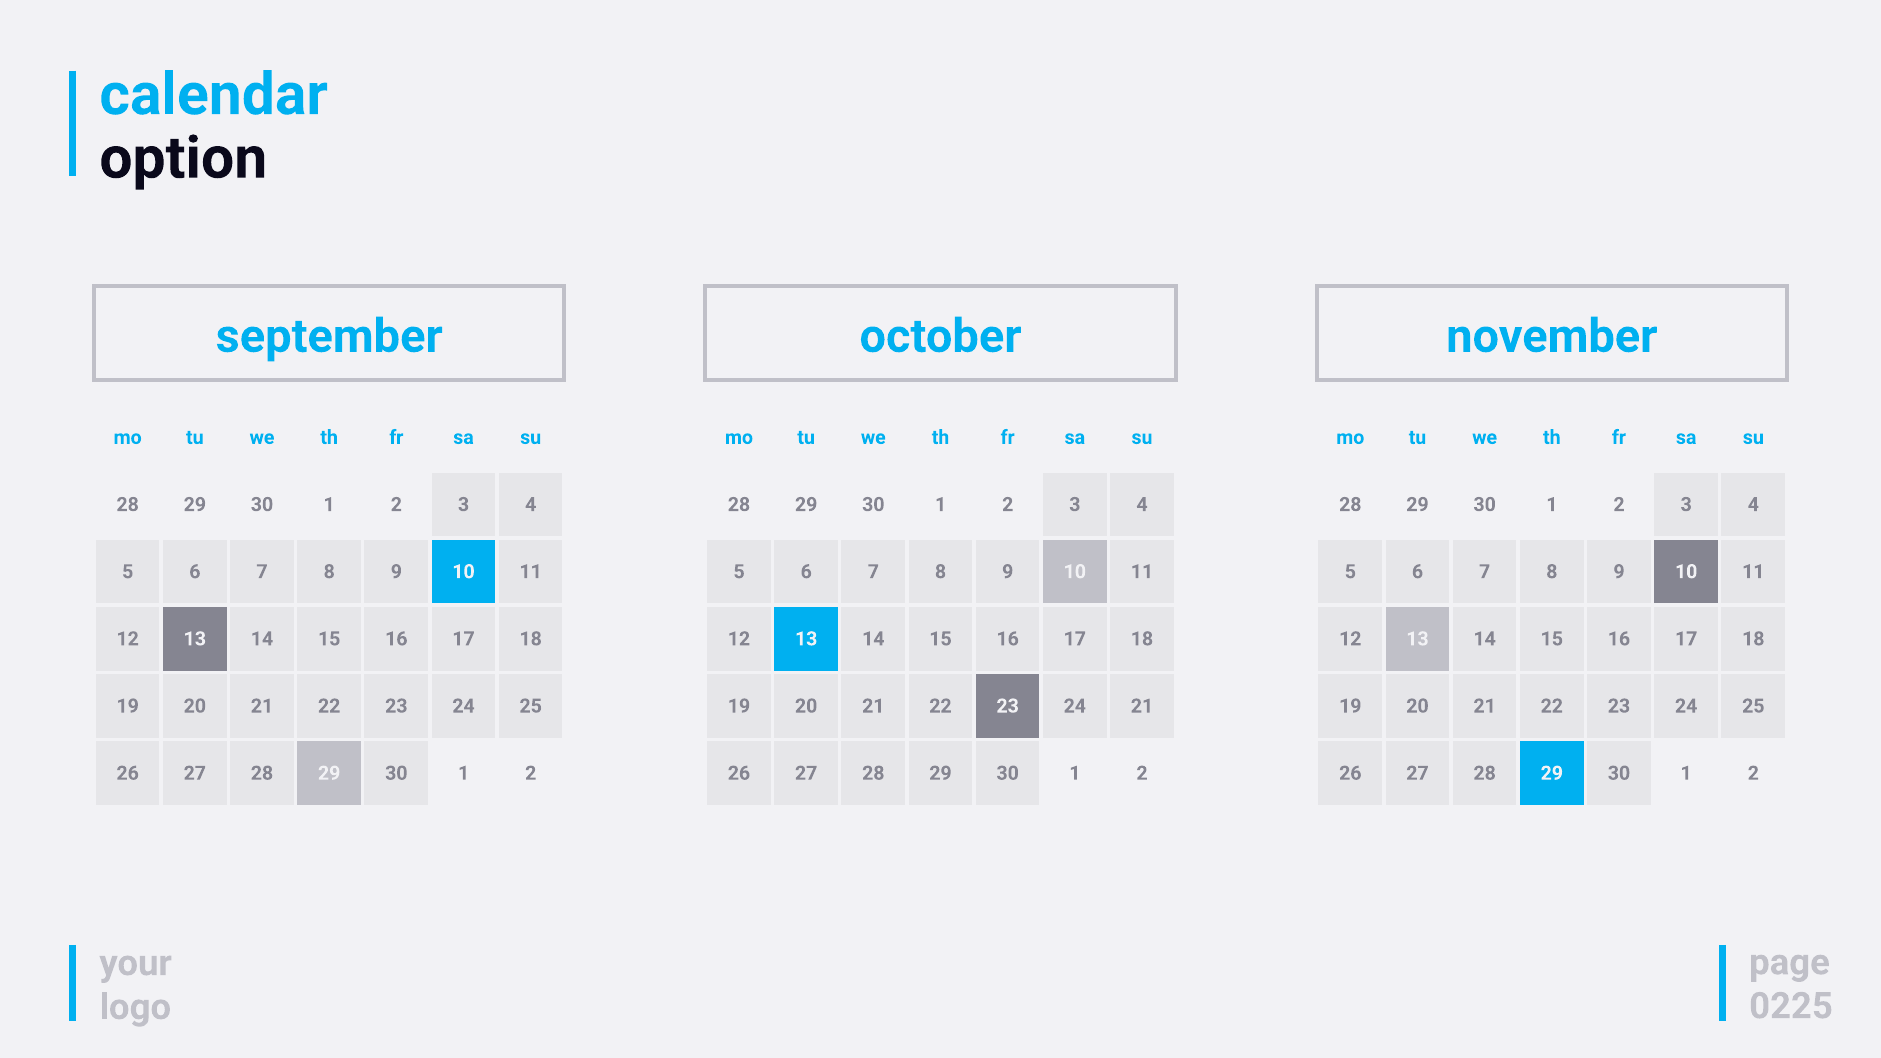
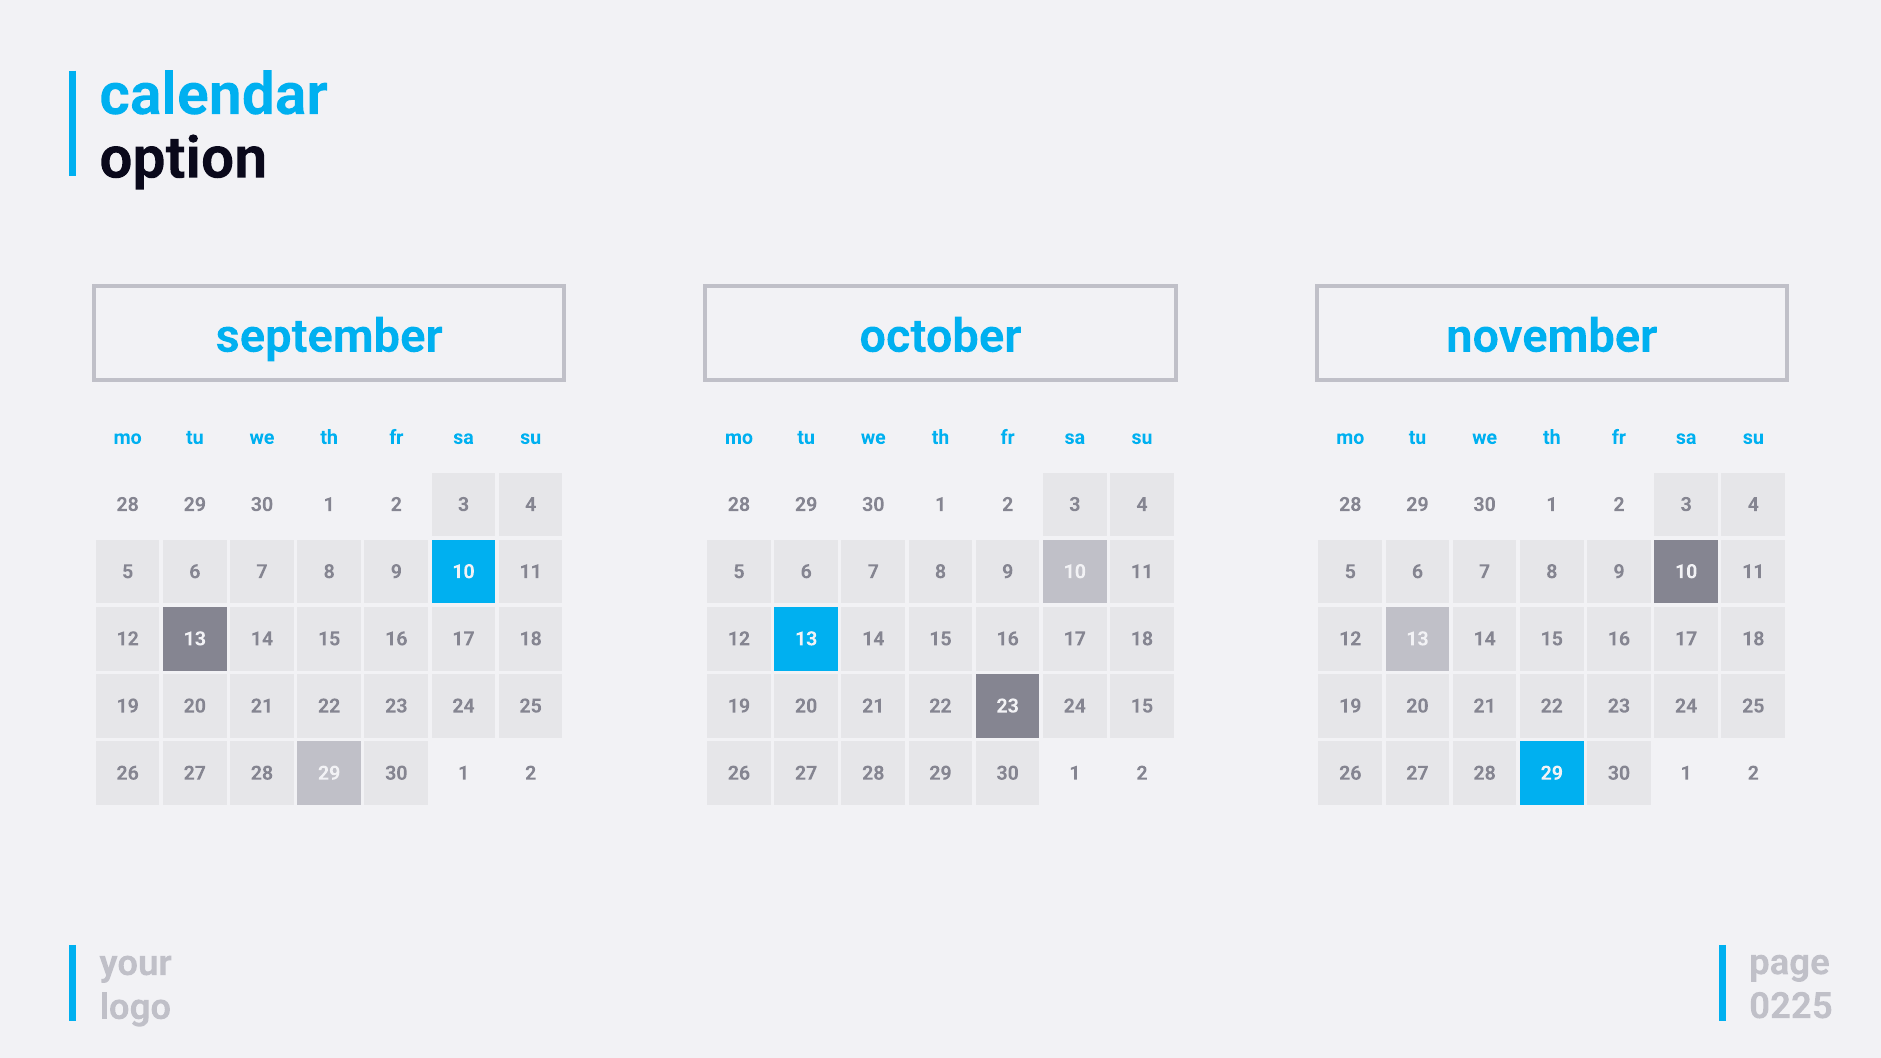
24 21: 21 -> 15 (1142, 706)
